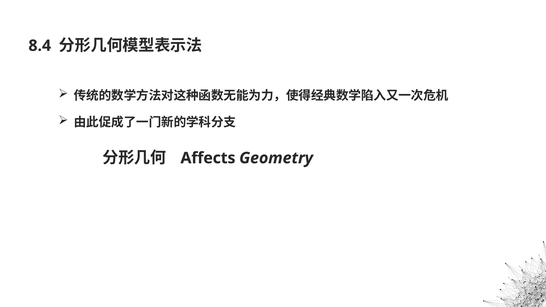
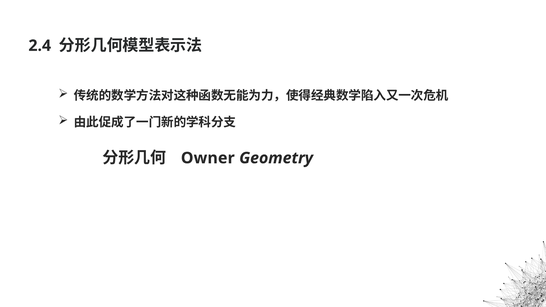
8.4: 8.4 -> 2.4 (40, 46)
Affects: Affects -> Owner (208, 158)
